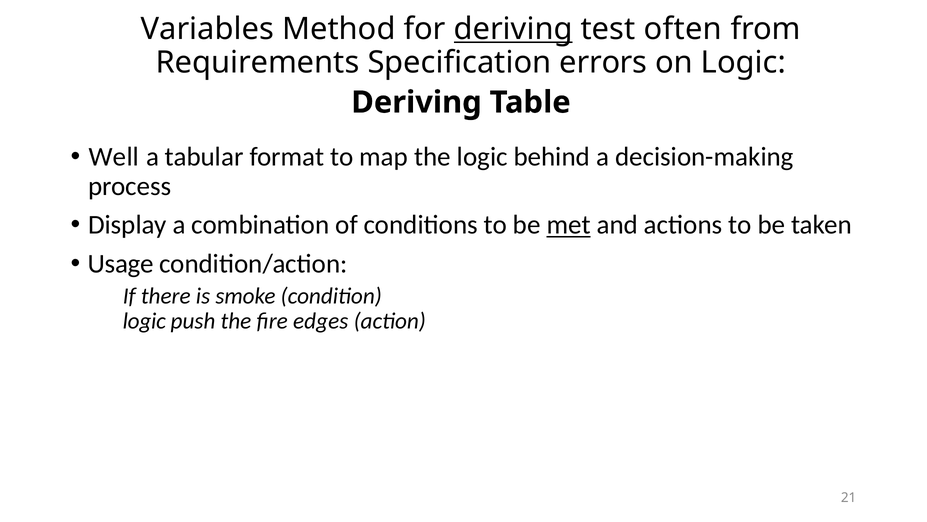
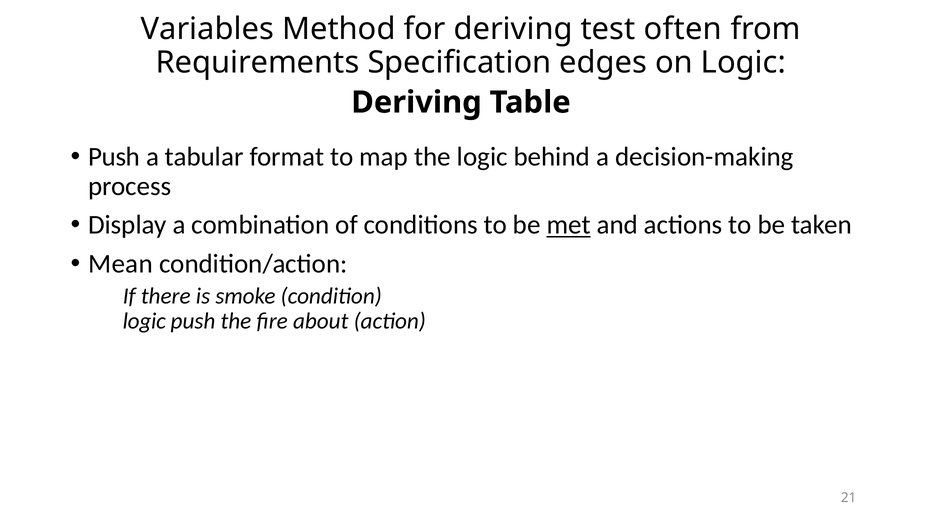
deriving underline: present -> none (513, 29)
errors: errors -> edges (603, 62)
Well: Well -> Push (114, 157)
Usage: Usage -> Mean (120, 264)
edges: edges -> about (321, 321)
